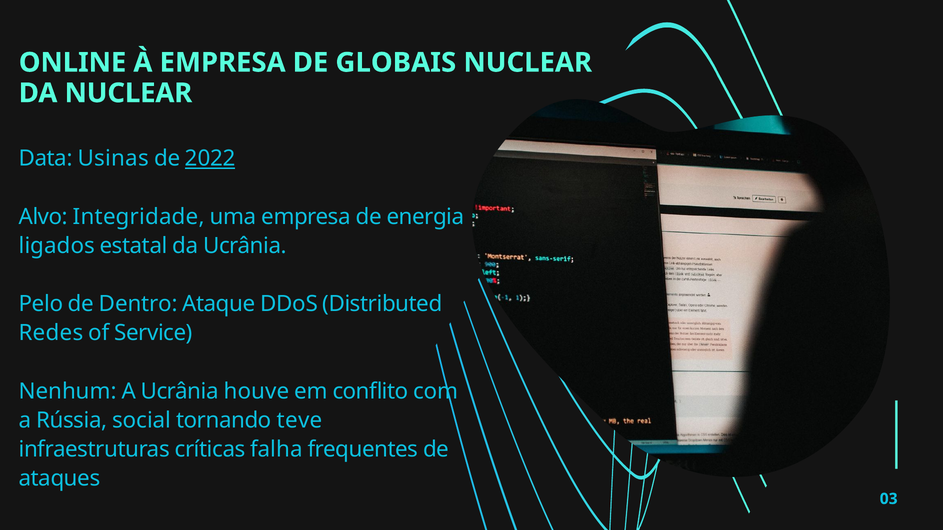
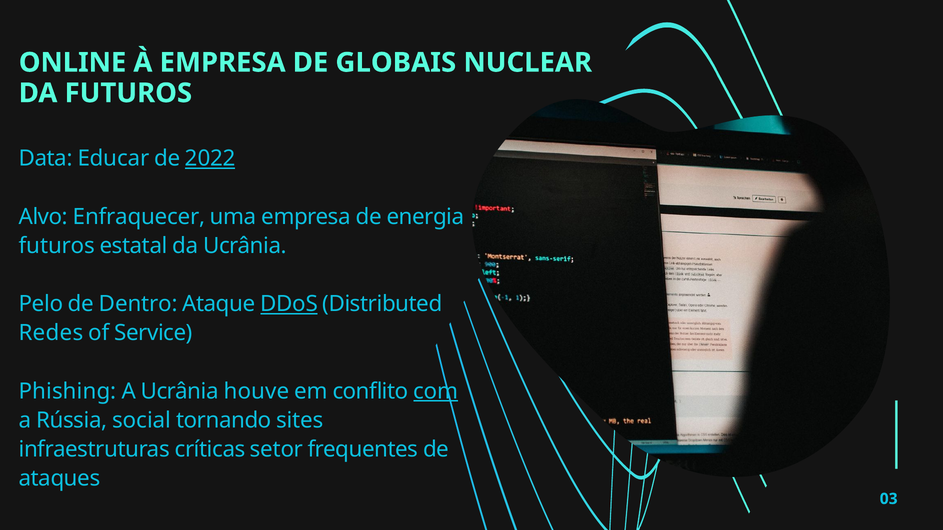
DA NUCLEAR: NUCLEAR -> FUTUROS (128, 93)
Usinas: Usinas -> Educar (113, 159)
Integridade: Integridade -> Enfraquecer (139, 217)
ligados: ligados -> futuros (57, 246)
DDoS underline: none -> present (289, 304)
Nenhum: Nenhum -> Phishing (68, 392)
com underline: none -> present (436, 392)
teve: teve -> sites (300, 421)
falha: falha -> setor (277, 450)
